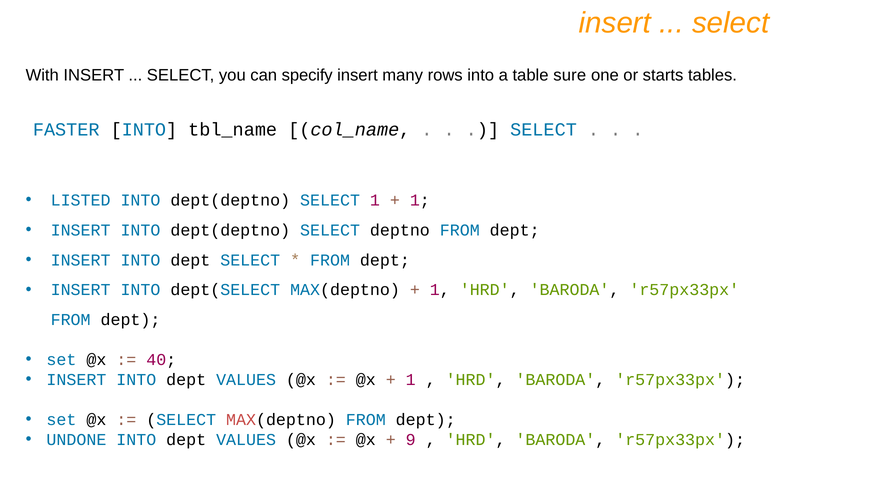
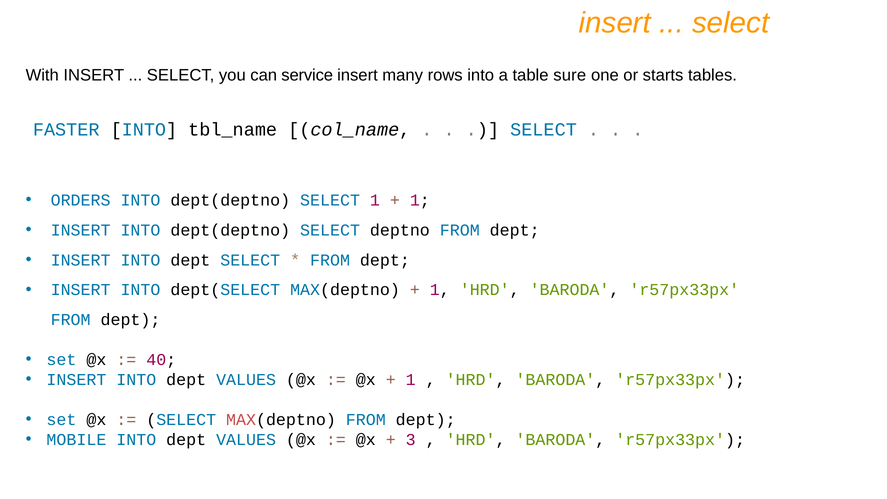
specify: specify -> service (307, 75)
LISTED: LISTED -> ORDERS (81, 200)
UNDONE: UNDONE -> MOBILE (76, 440)
9: 9 -> 3 (411, 440)
